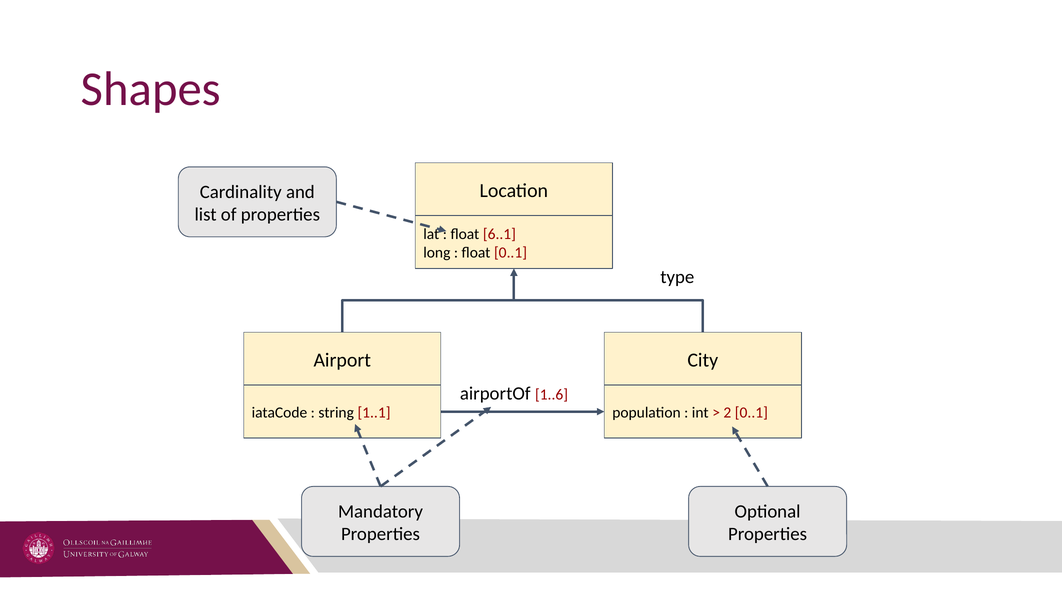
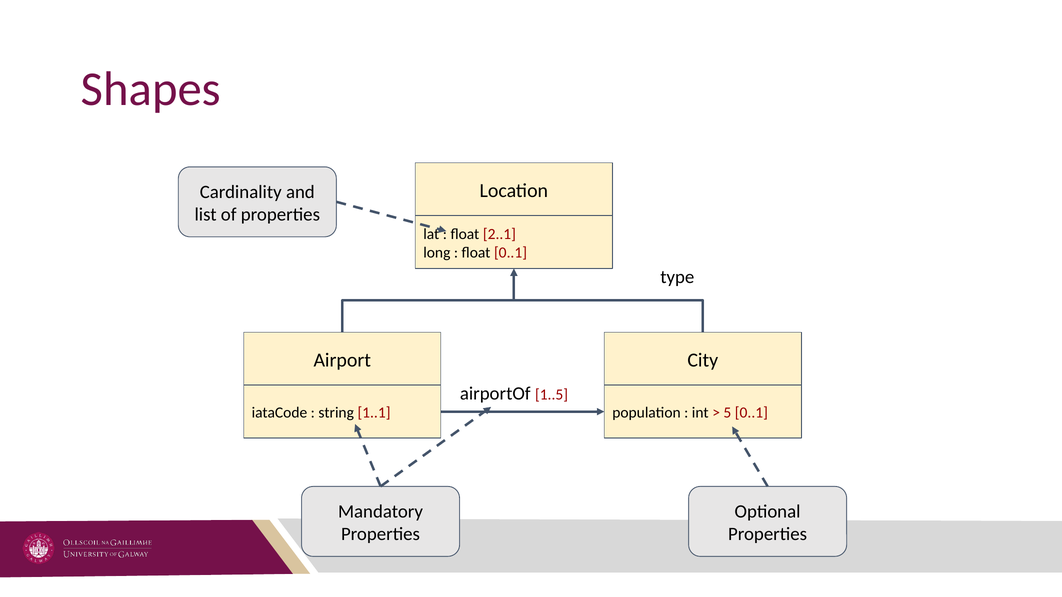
6..1: 6..1 -> 2..1 (499, 234)
1..6: 1..6 -> 1..5 (552, 395)
2: 2 -> 5 (727, 413)
